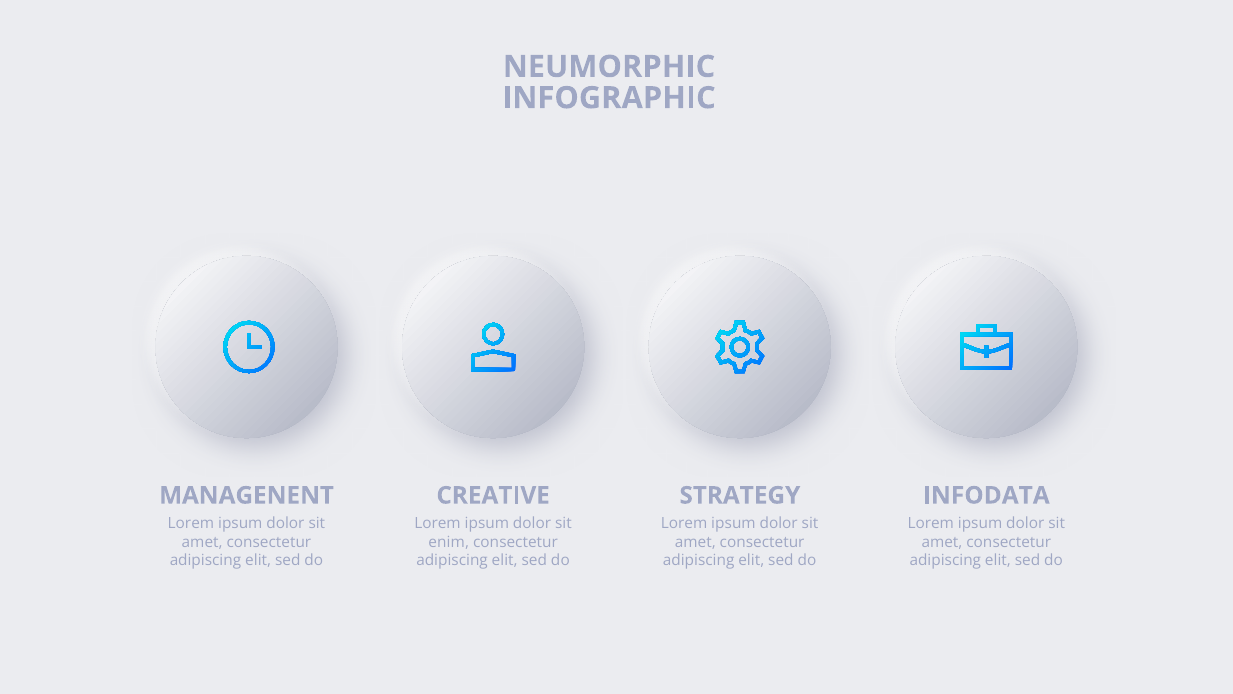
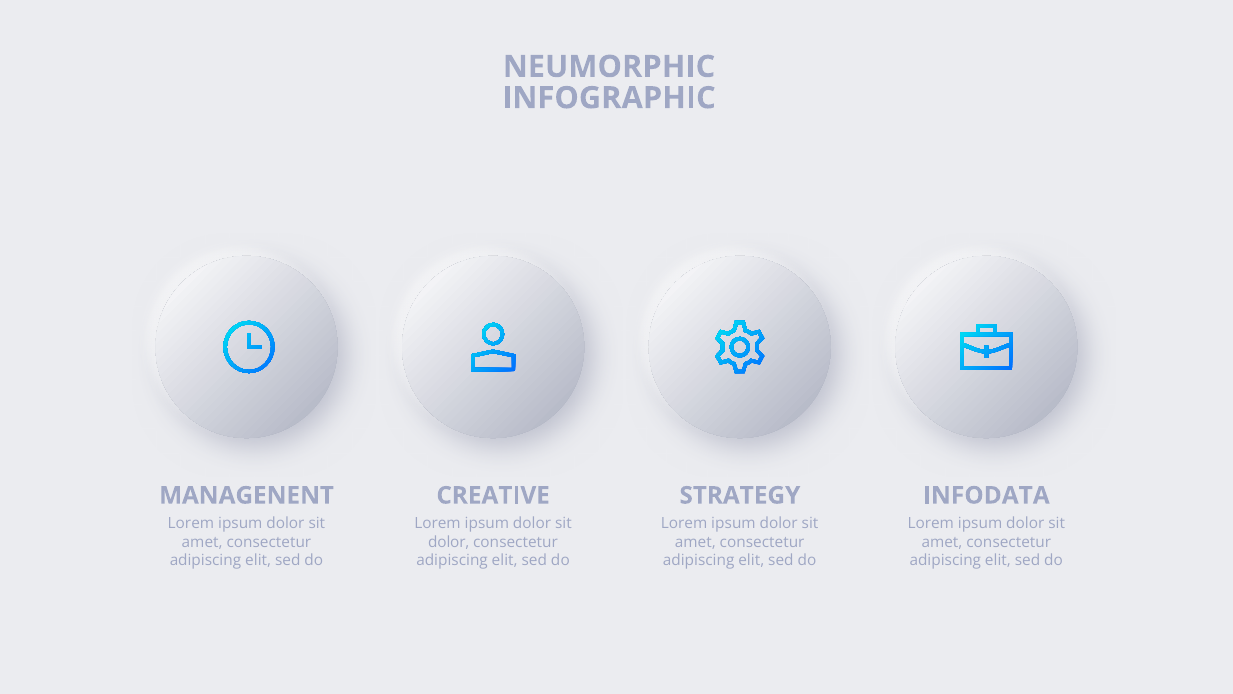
enim: enim -> dolor (449, 542)
